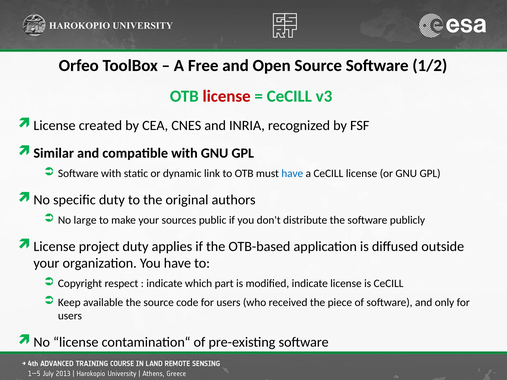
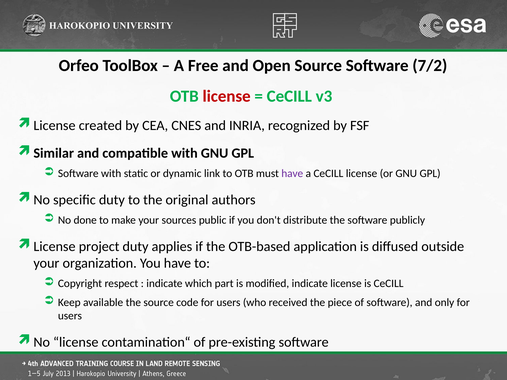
1/2: 1/2 -> 7/2 (430, 66)
have colour: blue -> purple (292, 174)
large: large -> done (85, 220)
